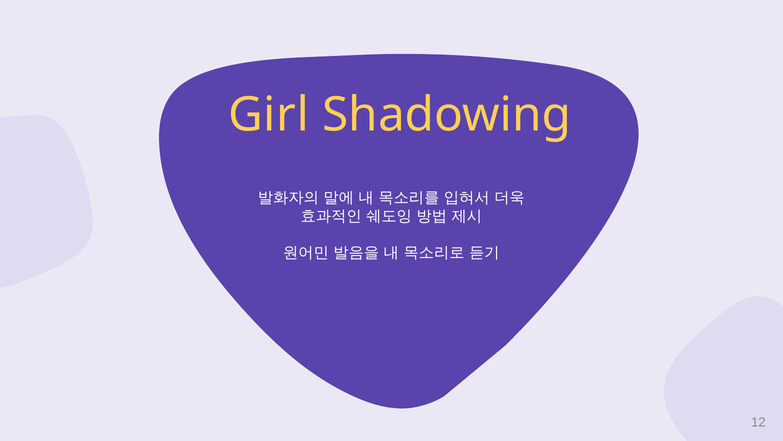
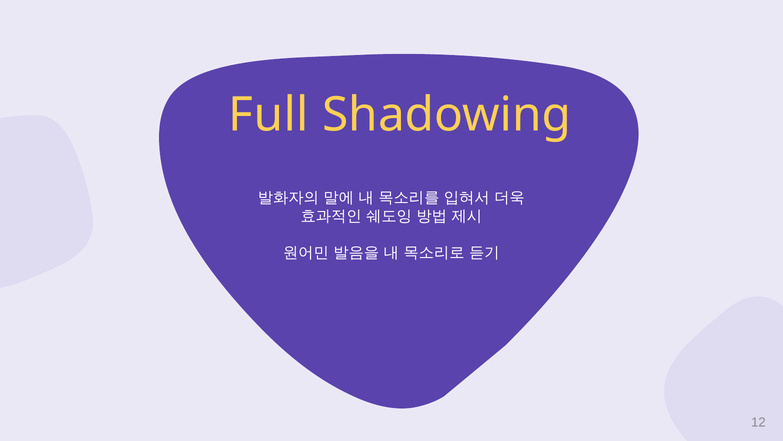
Girl: Girl -> Full (269, 115)
